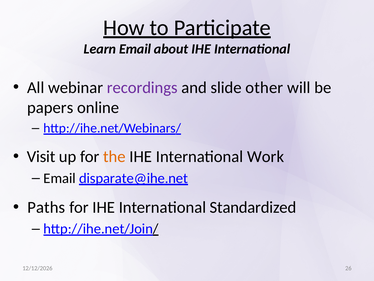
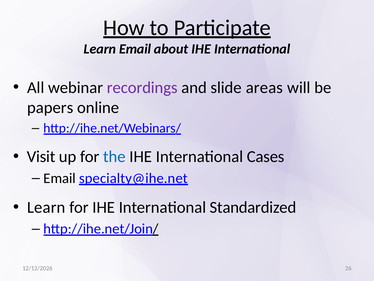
other: other -> areas (264, 87)
the colour: orange -> blue (114, 156)
Work: Work -> Cases (266, 156)
disparate@ihe.net: disparate@ihe.net -> specialty@ihe.net (133, 178)
Paths: Paths -> Learn (46, 207)
